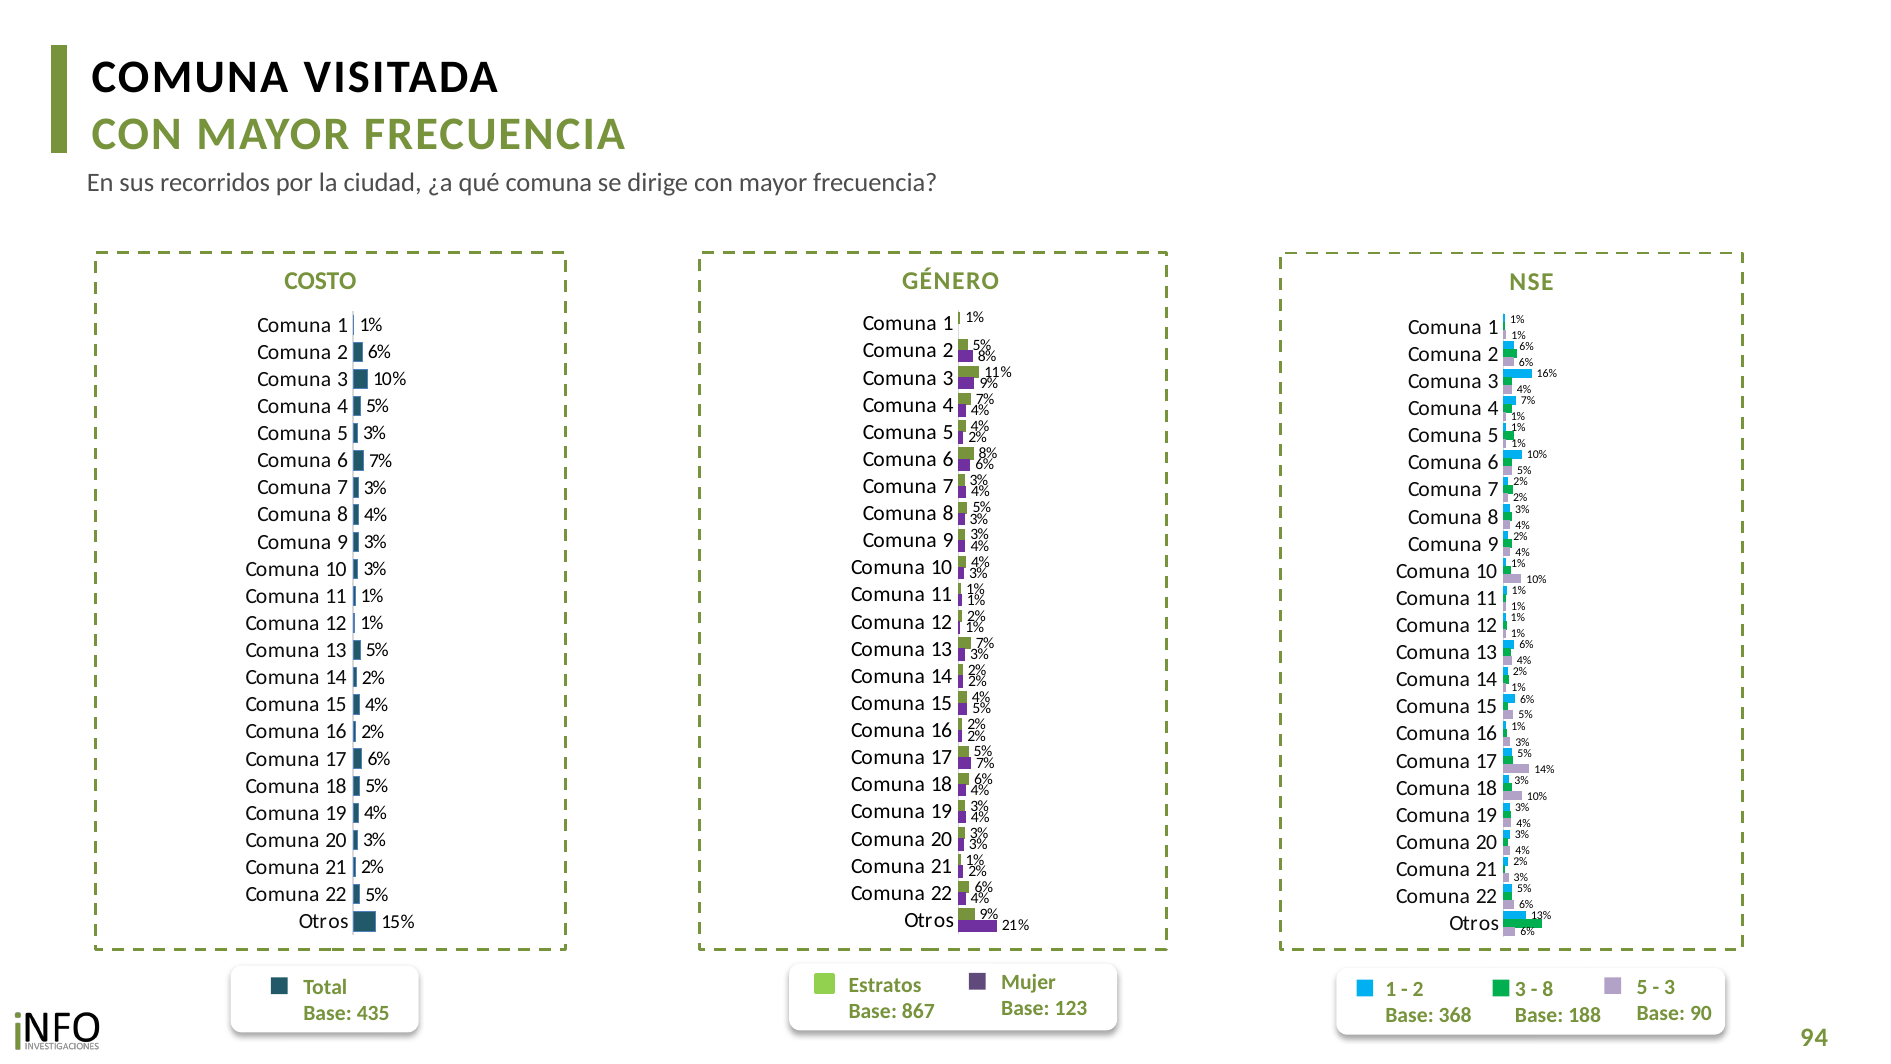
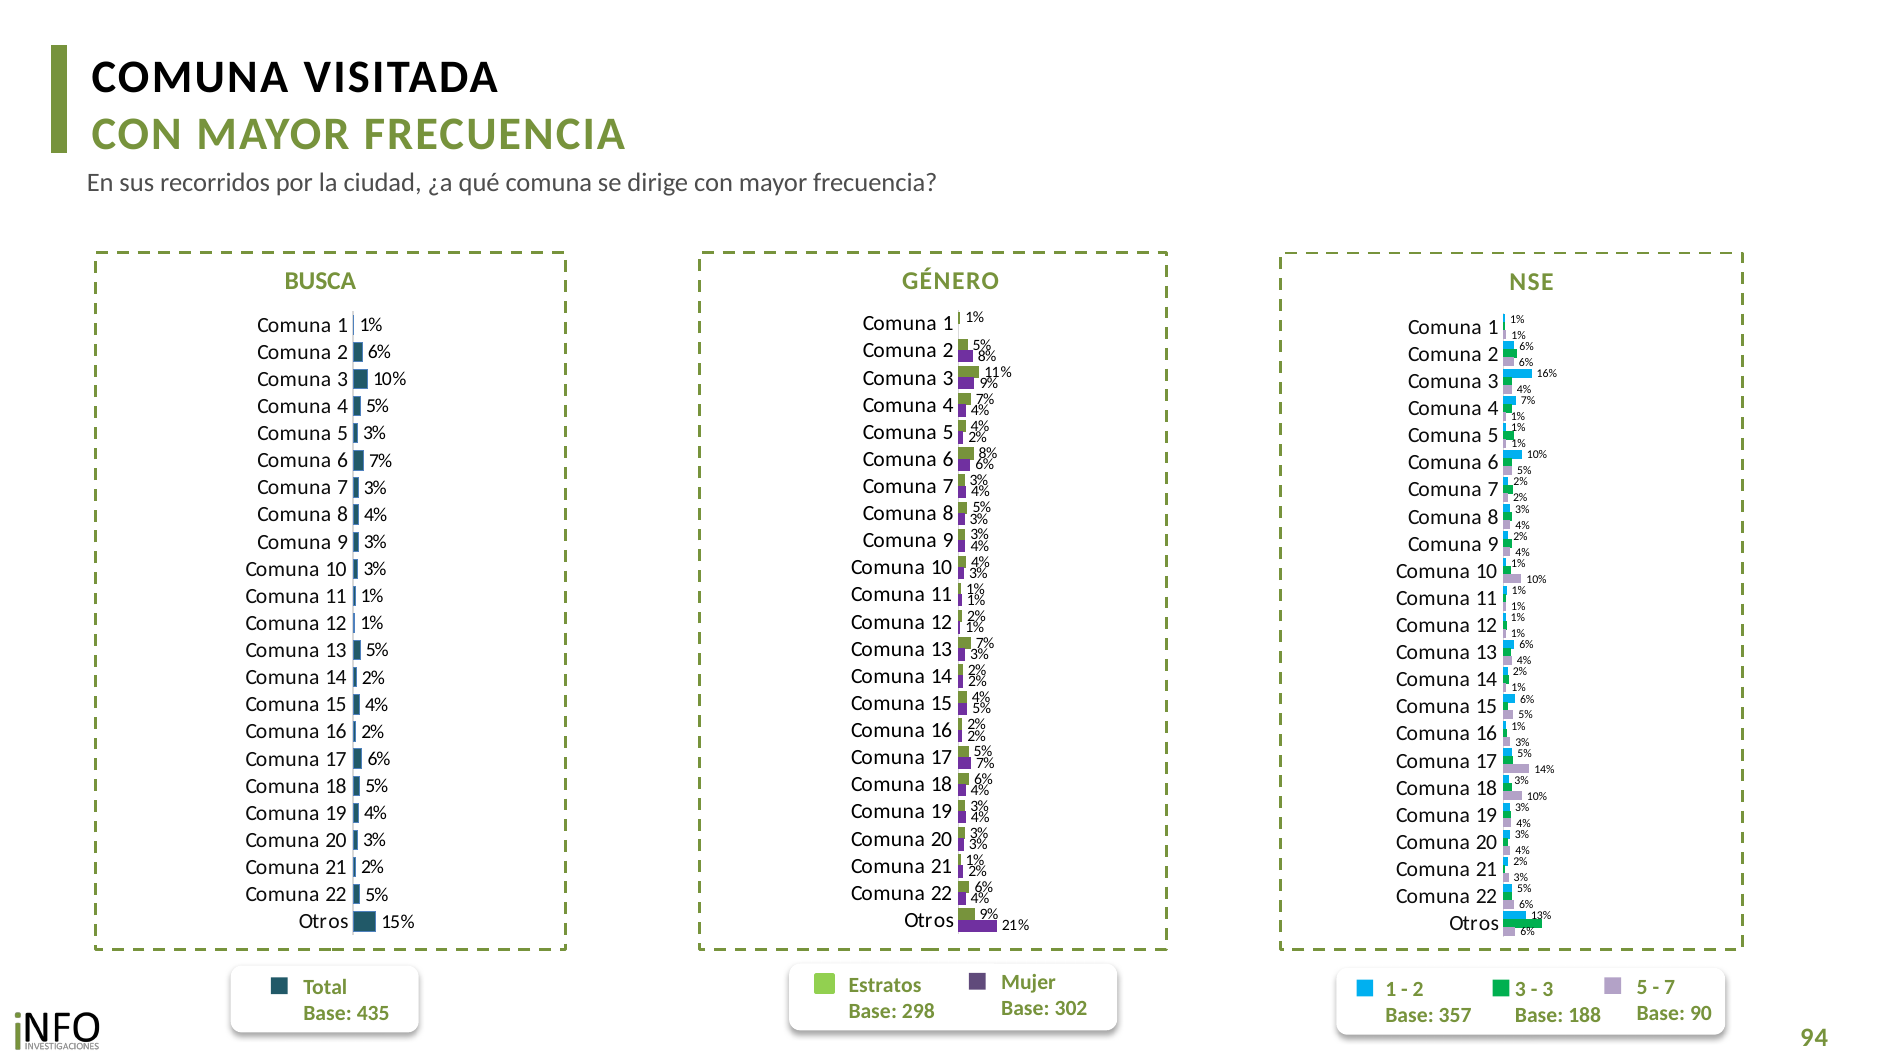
COSTO: COSTO -> BUSCA (320, 281)
3: 3 -> 7 (1670, 987)
8: 8 -> 3 (1548, 989)
123: 123 -> 302 (1071, 1008)
867: 867 -> 298 (918, 1011)
368: 368 -> 357 (1455, 1015)
